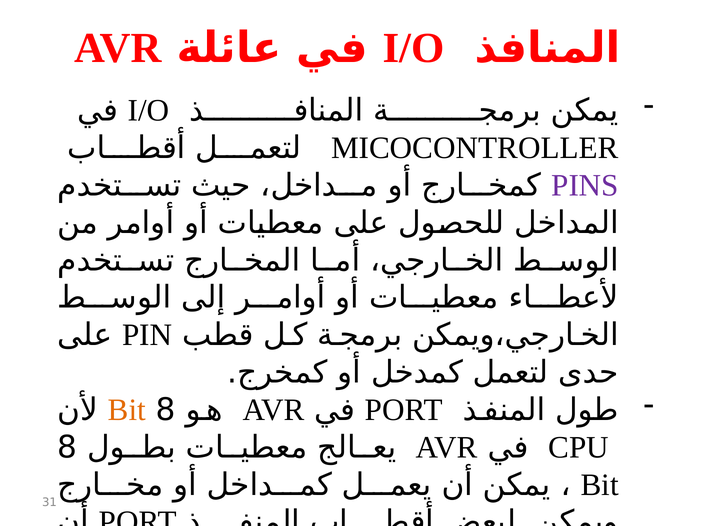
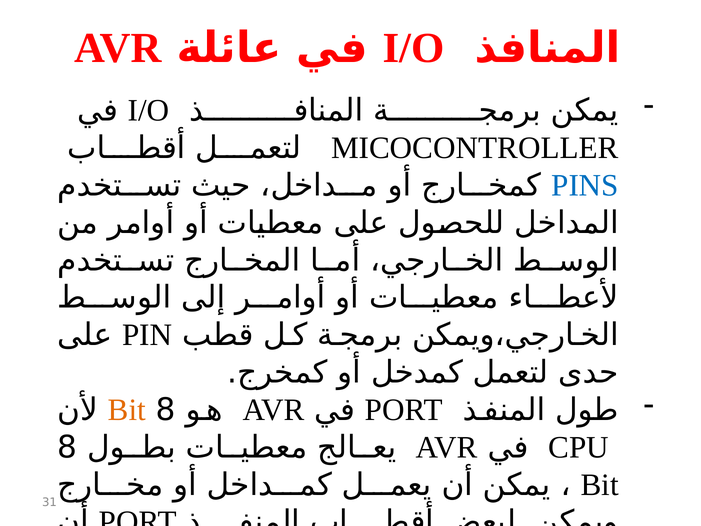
PINS colour: purple -> blue (585, 185)
